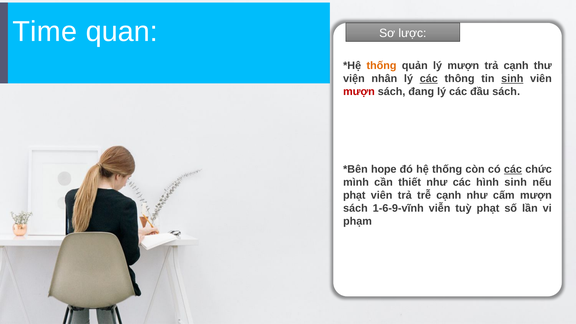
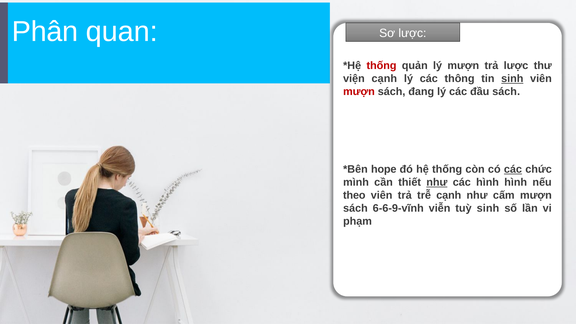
Time: Time -> Phân (45, 32)
thống colour: orange -> red (382, 66)
trả cạnh: cạnh -> lược (516, 66)
viện nhân: nhân -> cạnh (384, 79)
các underline: present -> none (429, 79)
như underline: none -> present (437, 182)
hình sinh: sinh -> hình (516, 182)
phạt: phạt -> theo (354, 195)
1-6-9-vĩnh: 1-6-9-vĩnh -> 6-6-9-vĩnh (398, 208)
tuỳ phạt: phạt -> sinh (488, 208)
